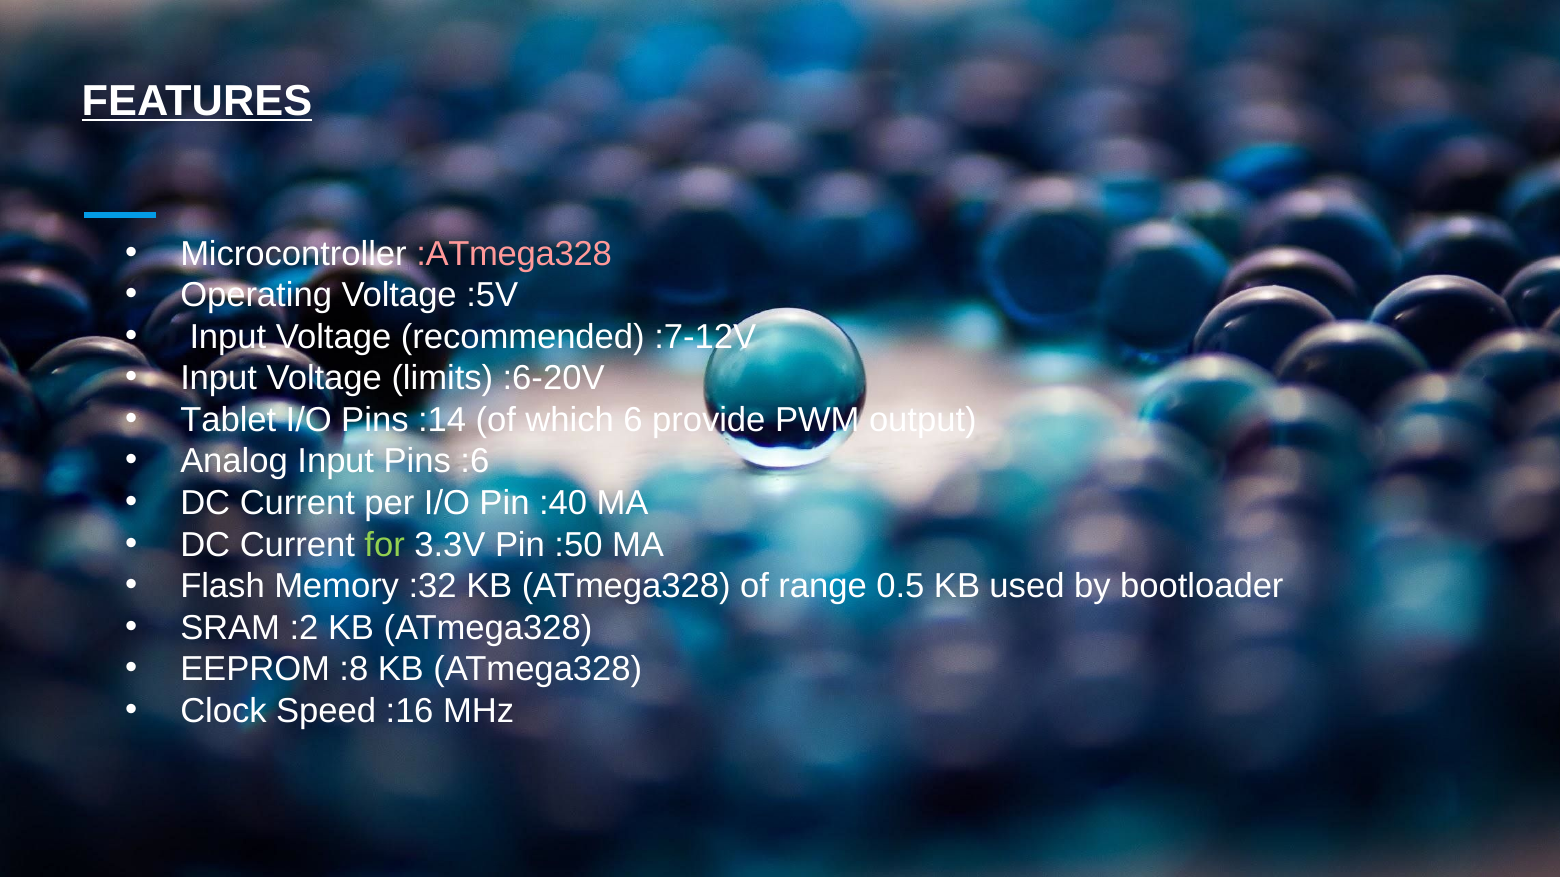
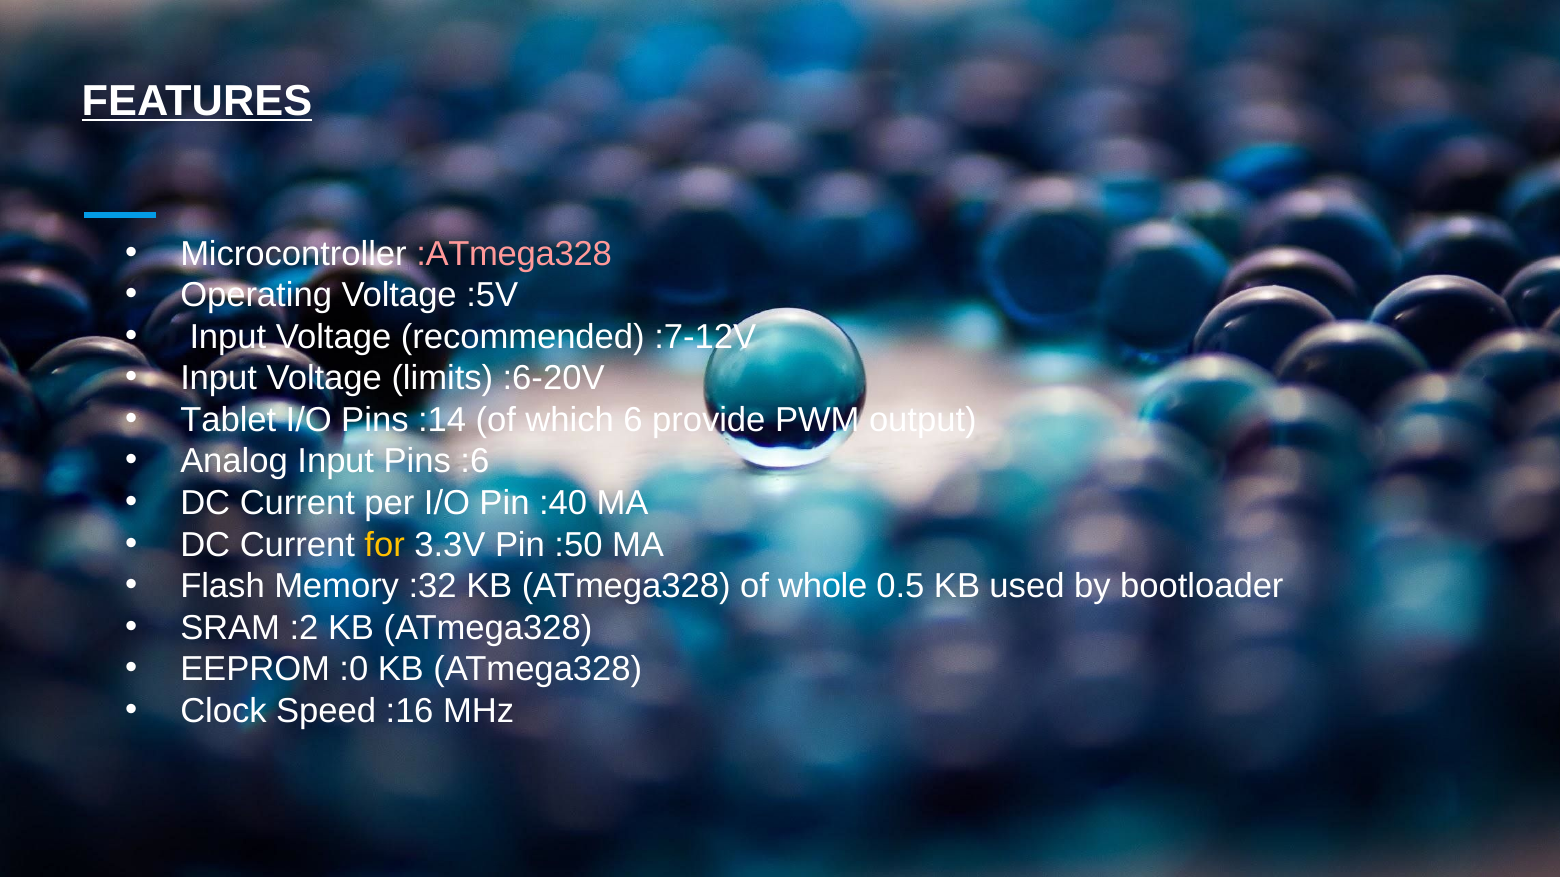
for colour: light green -> yellow (385, 545)
range: range -> whole (823, 587)
:8: :8 -> :0 (354, 670)
